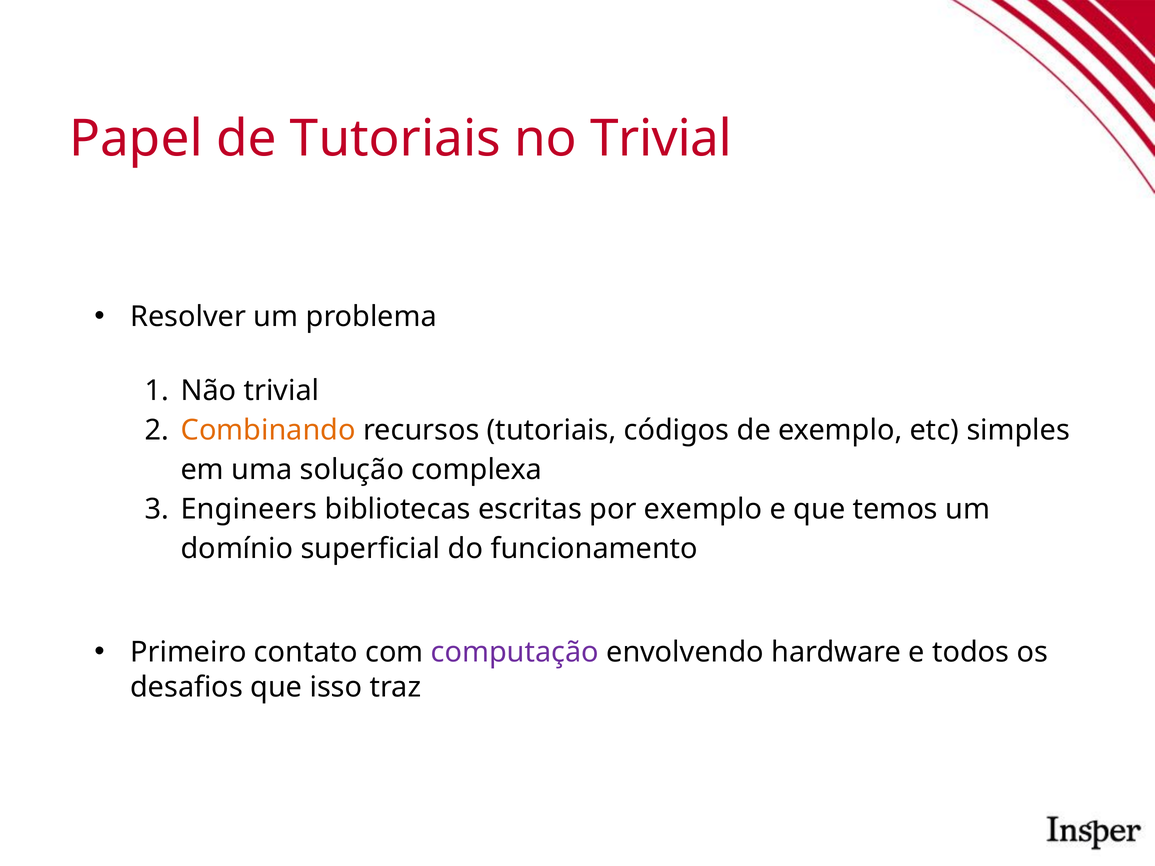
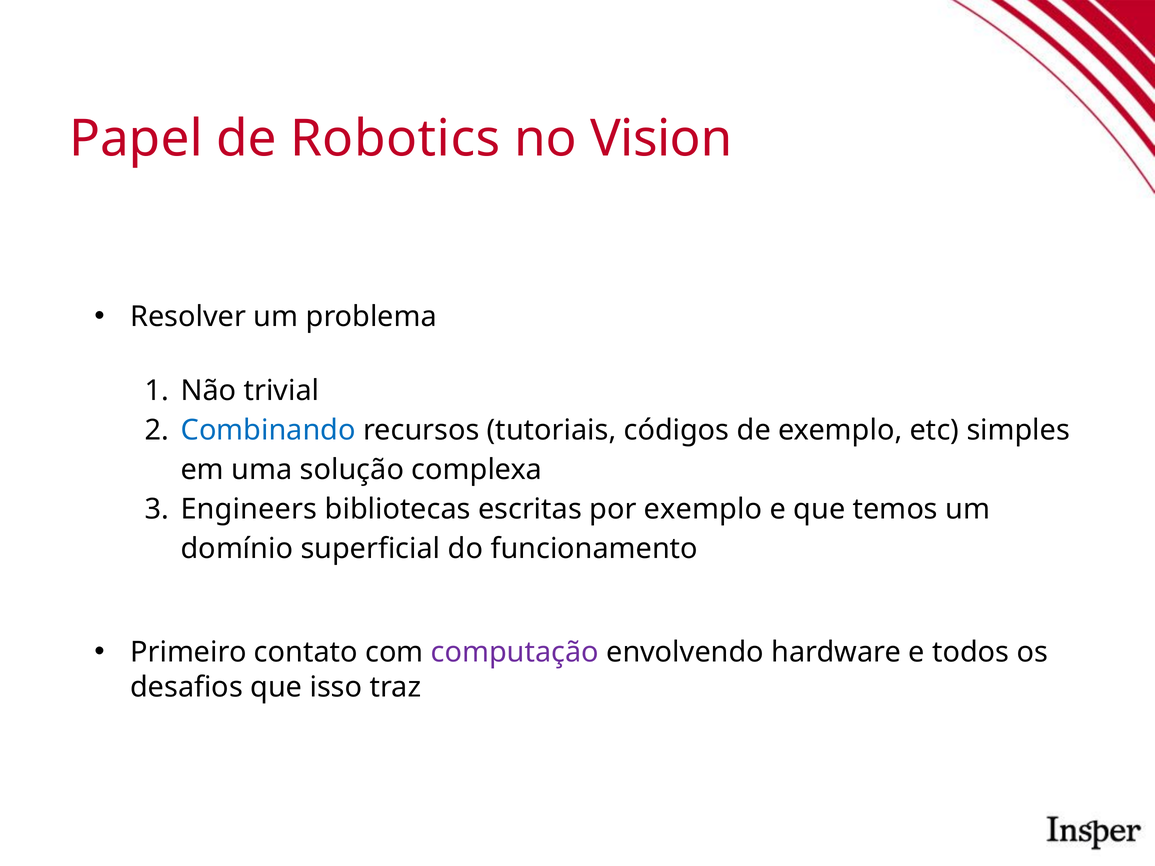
de Tutoriais: Tutoriais -> Robotics (395, 139)
no Trivial: Trivial -> Vision (661, 139)
Combinando colour: orange -> blue (268, 430)
